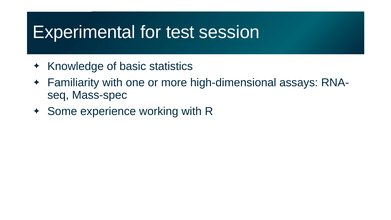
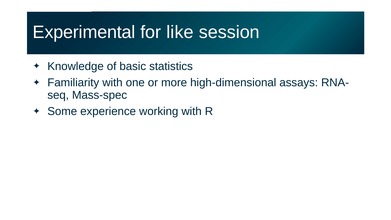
test: test -> like (180, 32)
